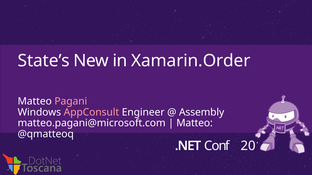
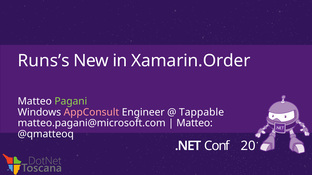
State’s: State’s -> Runs’s (44, 61)
Pagani colour: pink -> light green (71, 101)
Assembly: Assembly -> Tappable (202, 112)
